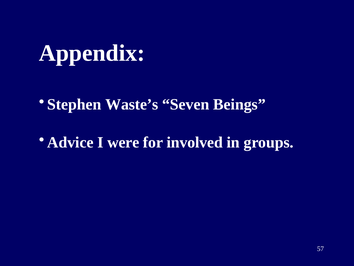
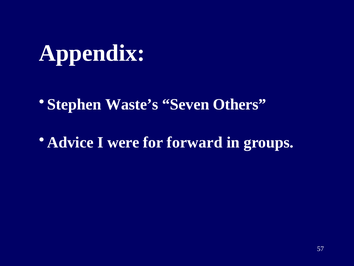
Beings: Beings -> Others (240, 104)
involved: involved -> forward (195, 142)
